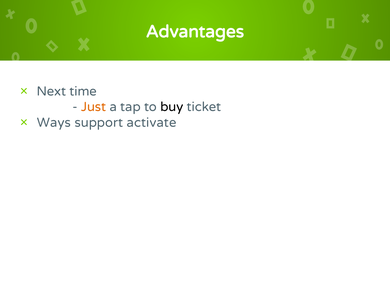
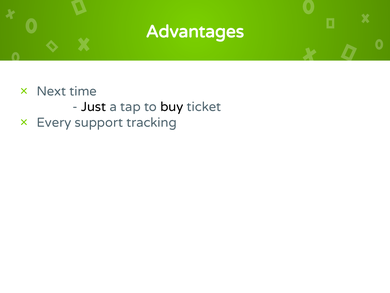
Just colour: orange -> black (94, 107)
Ways: Ways -> Every (54, 122)
activate: activate -> tracking (152, 122)
